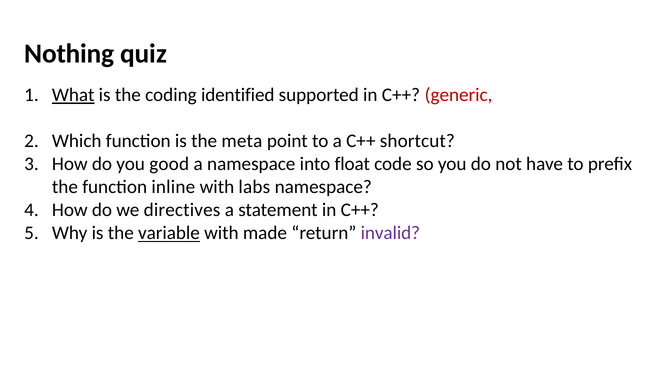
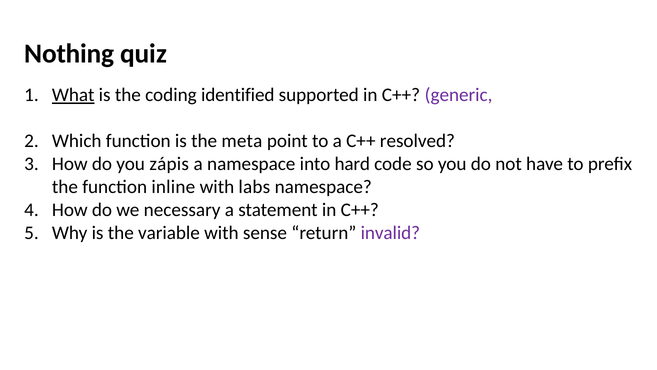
generic colour: red -> purple (459, 95)
shortcut: shortcut -> resolved (417, 141)
good: good -> zápis (169, 164)
float: float -> hard (352, 164)
directives: directives -> necessary (182, 210)
variable underline: present -> none (169, 233)
made: made -> sense (265, 233)
